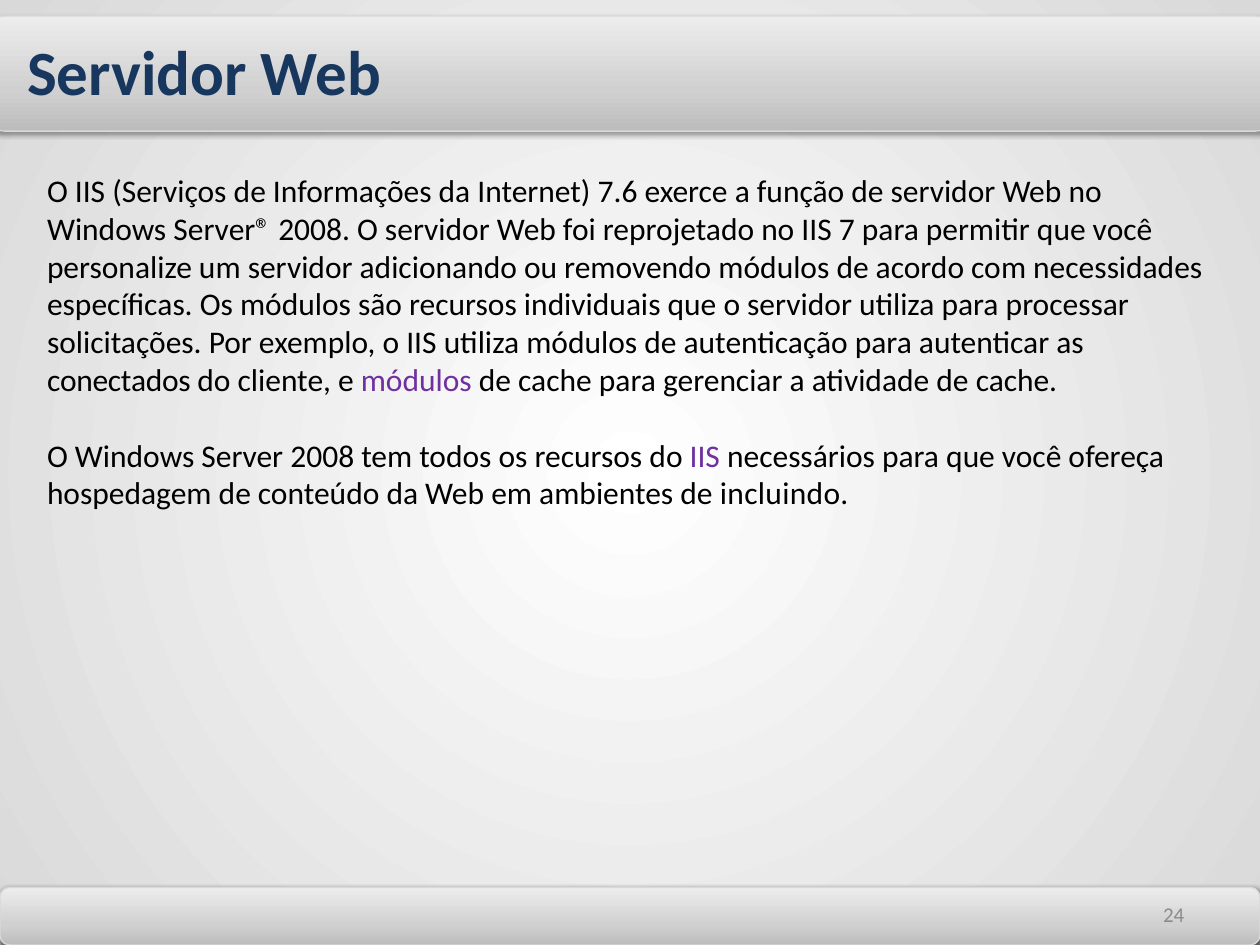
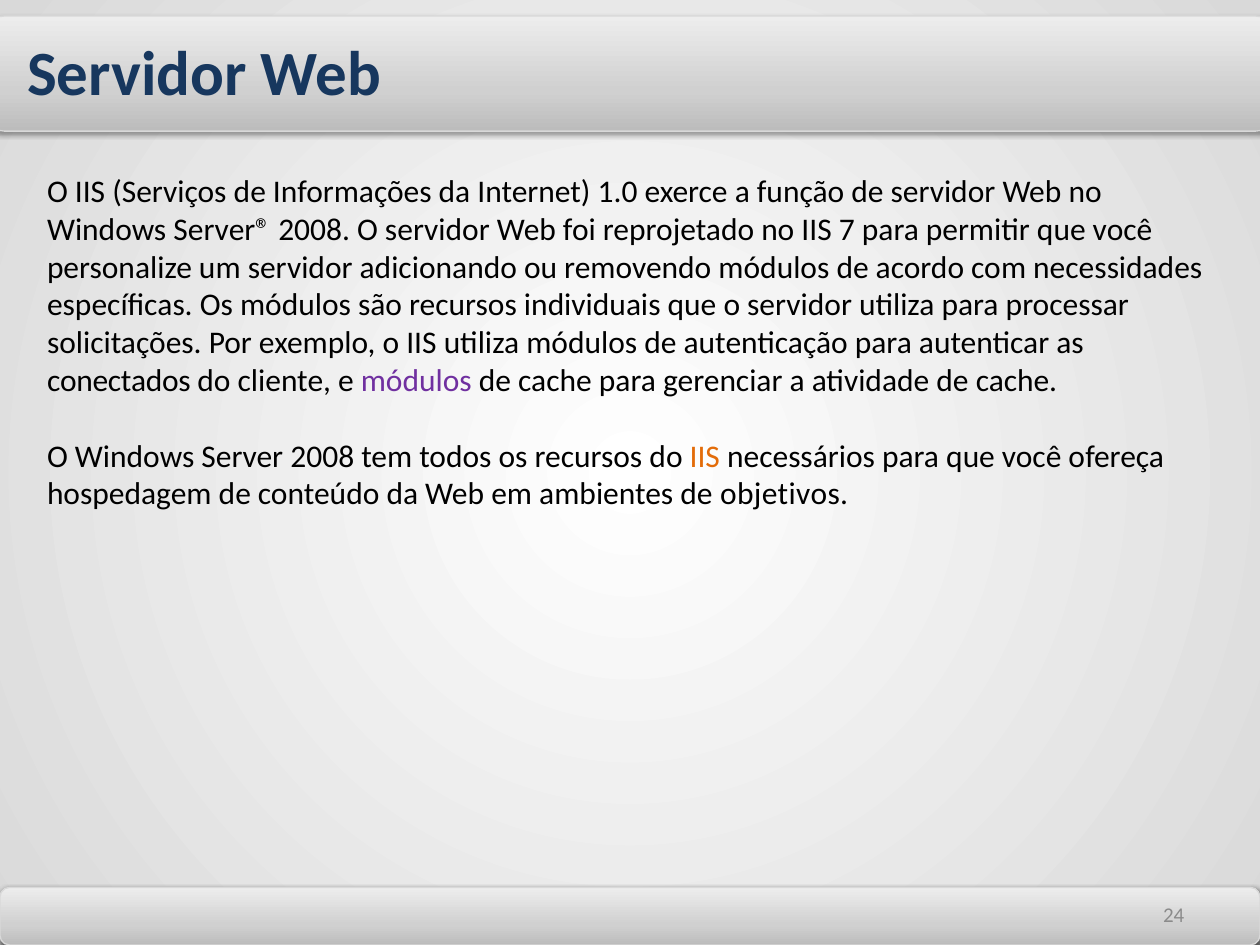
7.6: 7.6 -> 1.0 (618, 192)
IIS colour: purple -> orange (705, 457)
incluindo: incluindo -> objetivos (784, 495)
